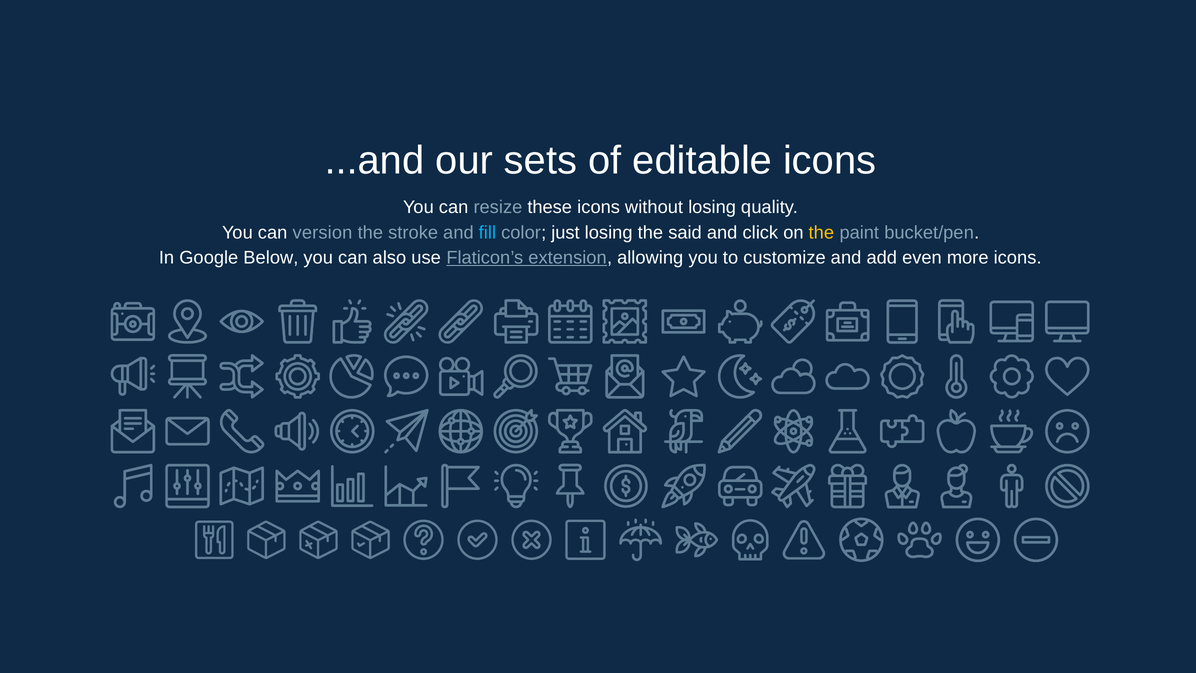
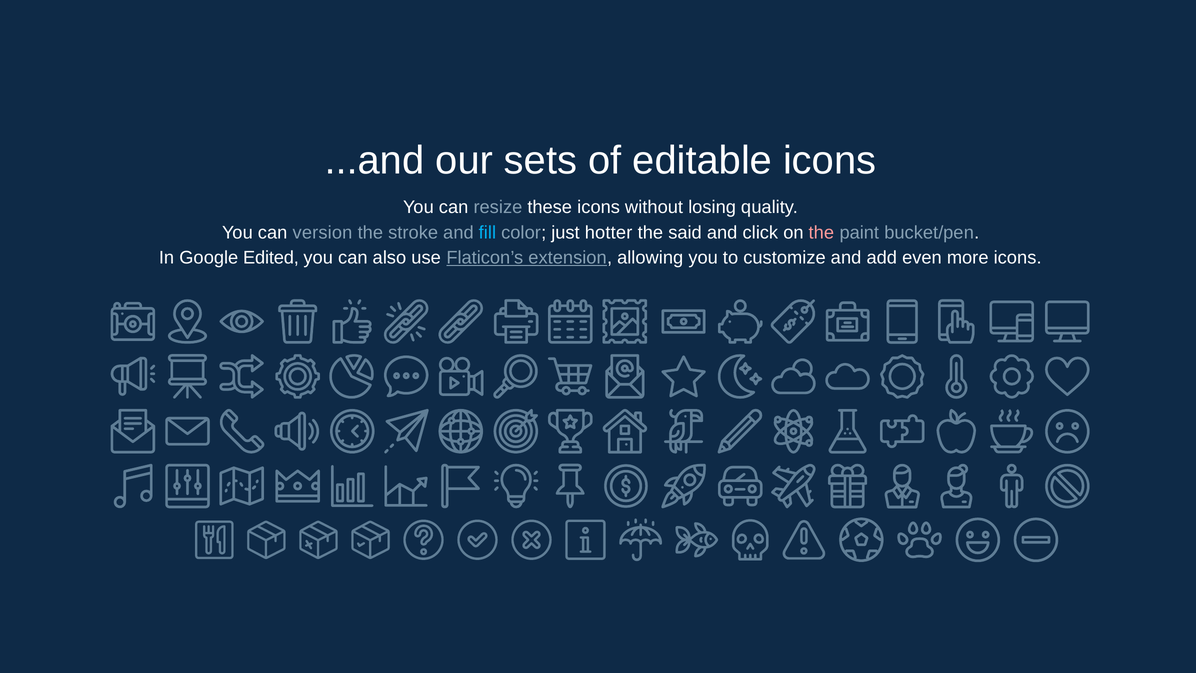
just losing: losing -> hotter (609, 232)
the colour: yellow -> pink (821, 232)
Below: Below -> Edited (271, 258)
